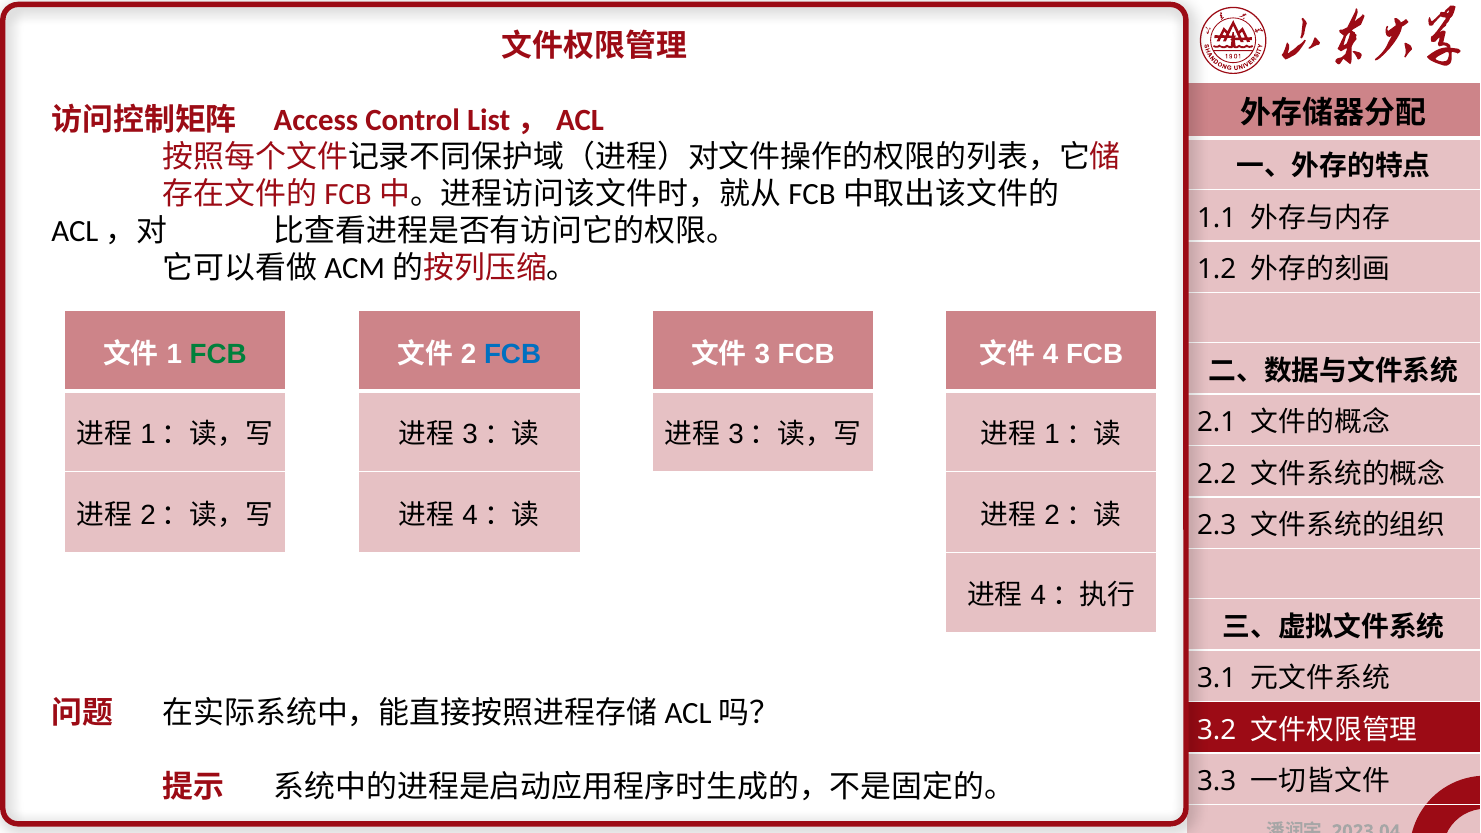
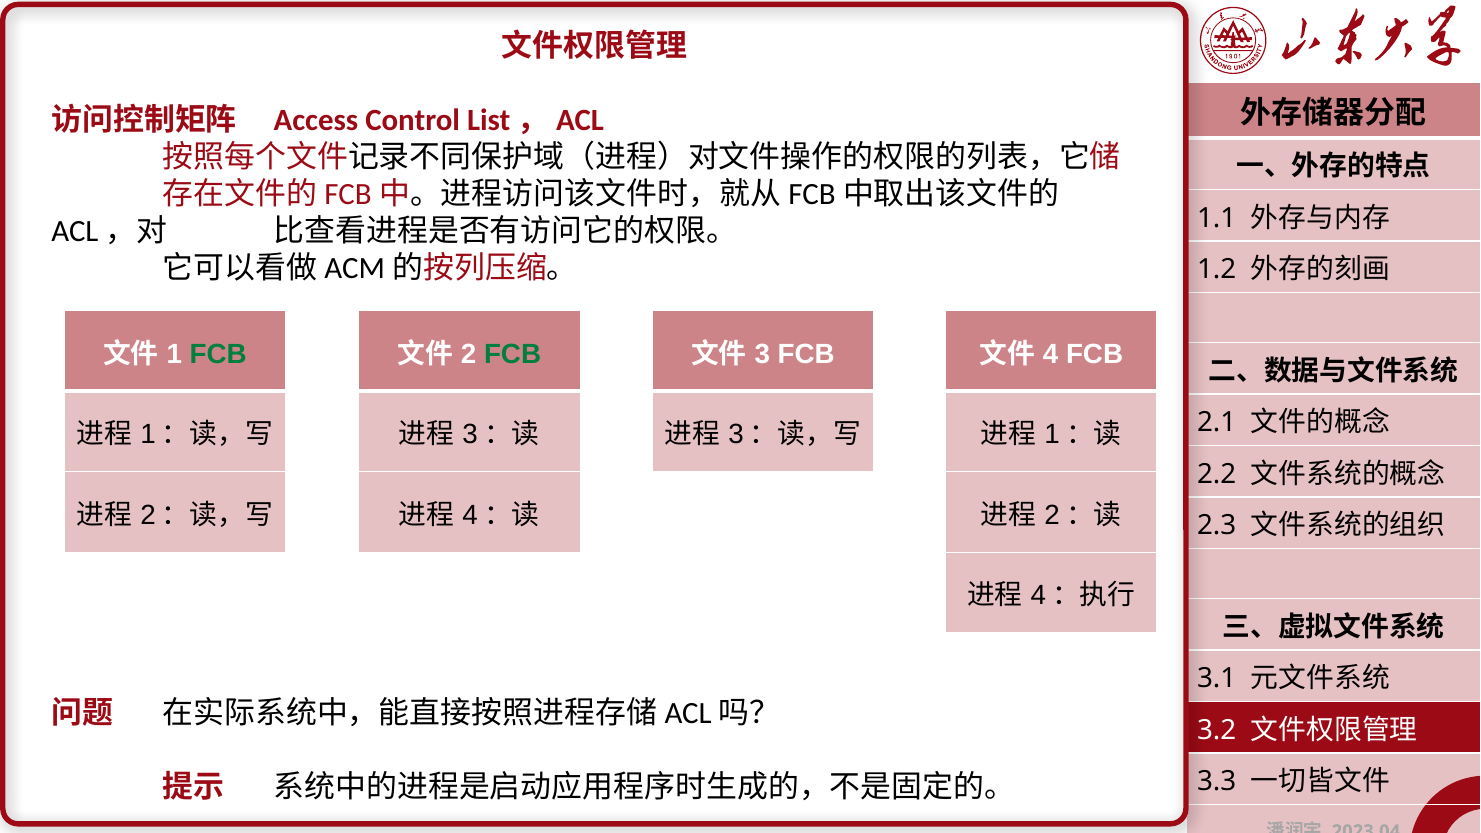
FCB colour: blue -> green (513, 354)
